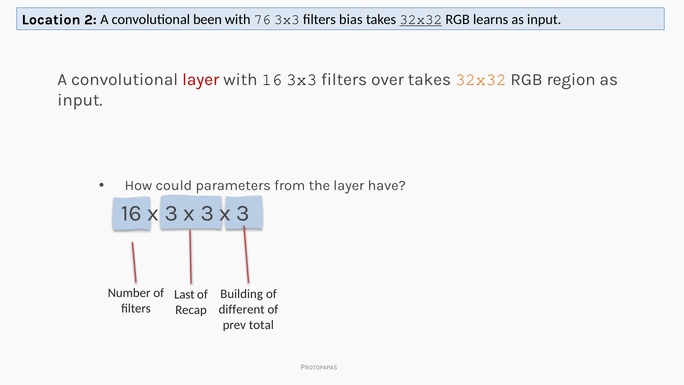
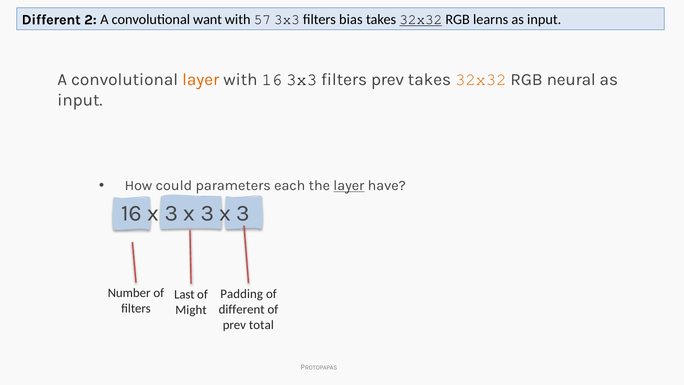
Location: Location -> Different (51, 20)
been: been -> want (208, 20)
76: 76 -> 57 (262, 20)
layer colour: red -> orange (201, 80)
filters over: over -> prev (388, 80)
region: region -> neural (571, 80)
from: from -> each (290, 185)
layer underline: none -> present (349, 185)
Building: Building -> Padding (242, 294)
Recap: Recap -> Might (191, 310)
